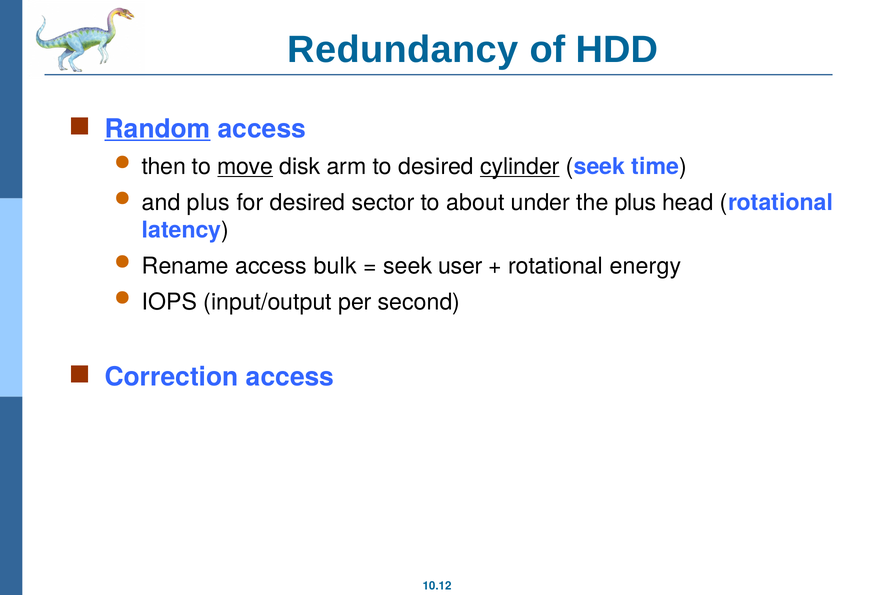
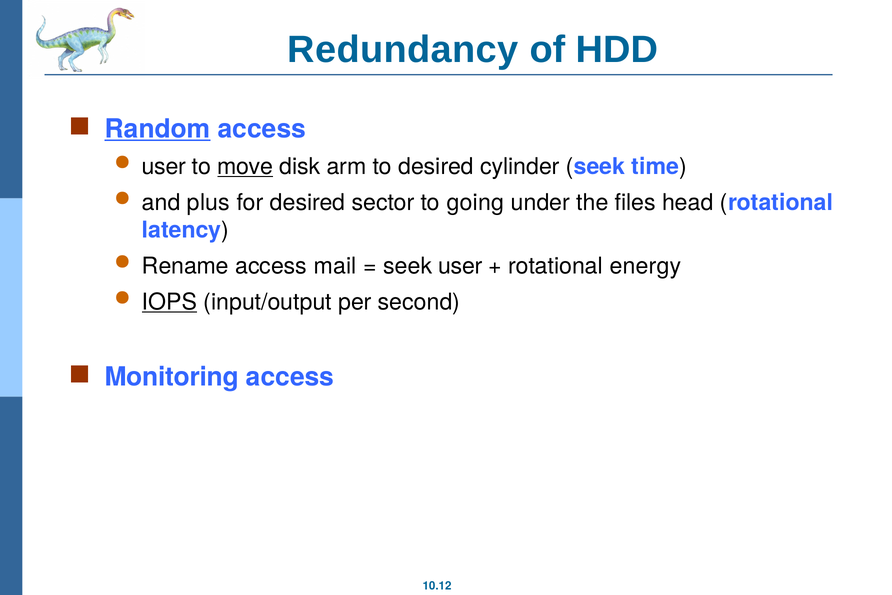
then: then -> user (164, 167)
cylinder underline: present -> none (520, 167)
about: about -> going (475, 202)
the plus: plus -> files (635, 202)
bulk: bulk -> mail (335, 266)
IOPS underline: none -> present (169, 302)
Correction: Correction -> Monitoring (172, 377)
